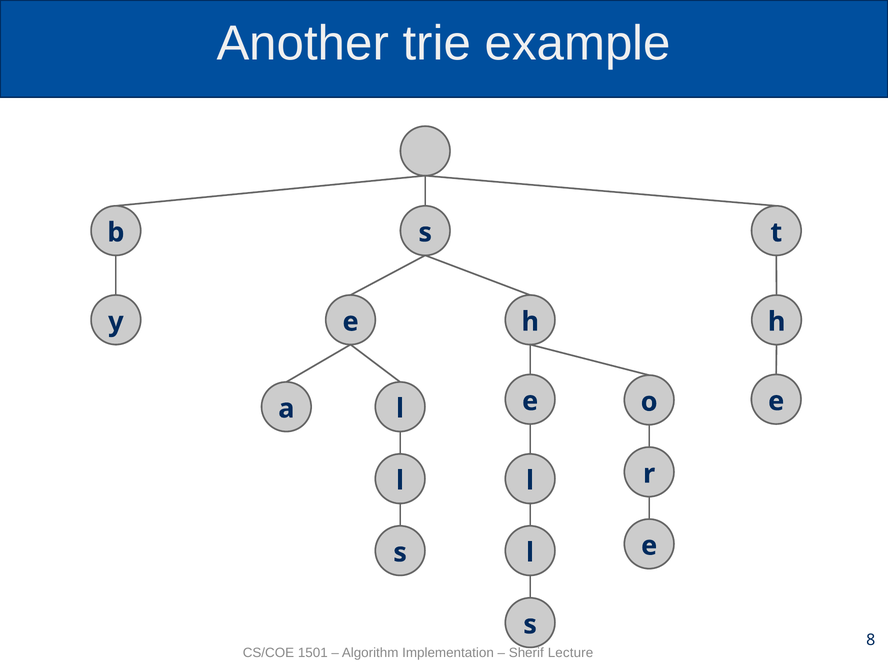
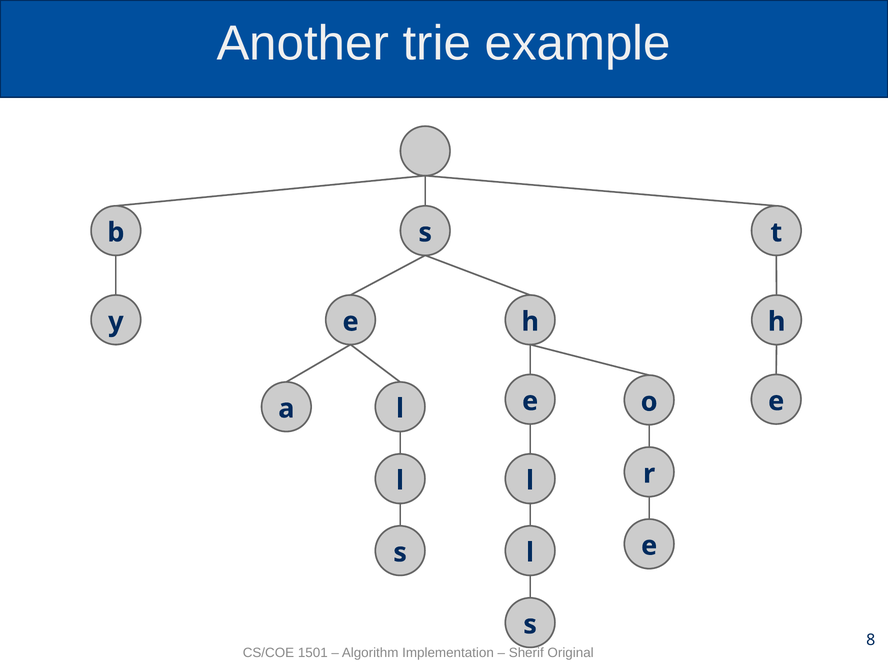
Lecture: Lecture -> Original (571, 653)
